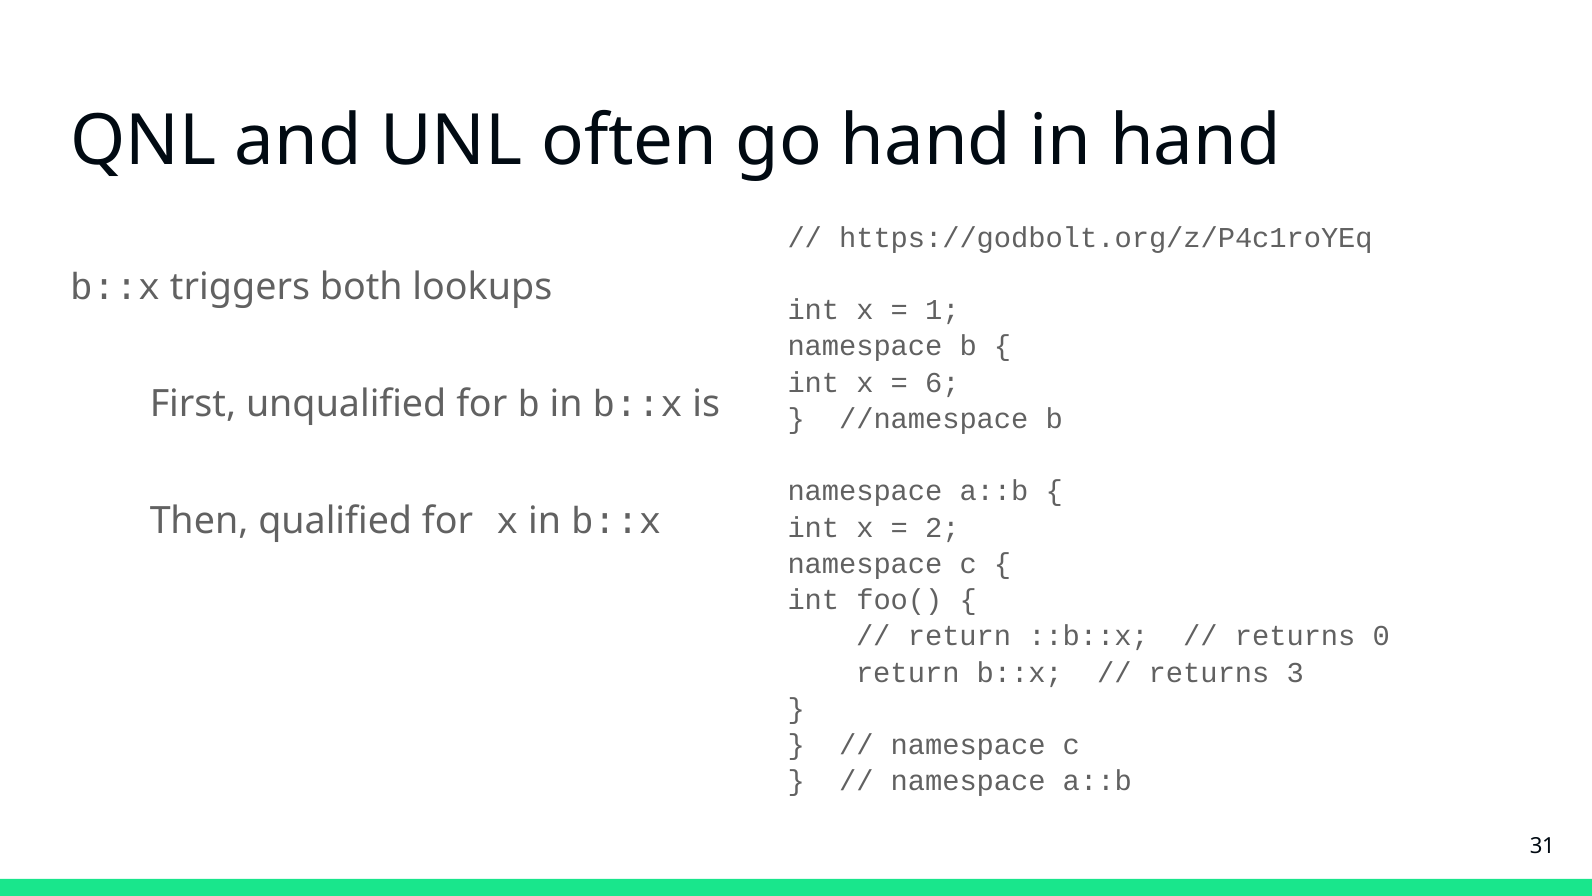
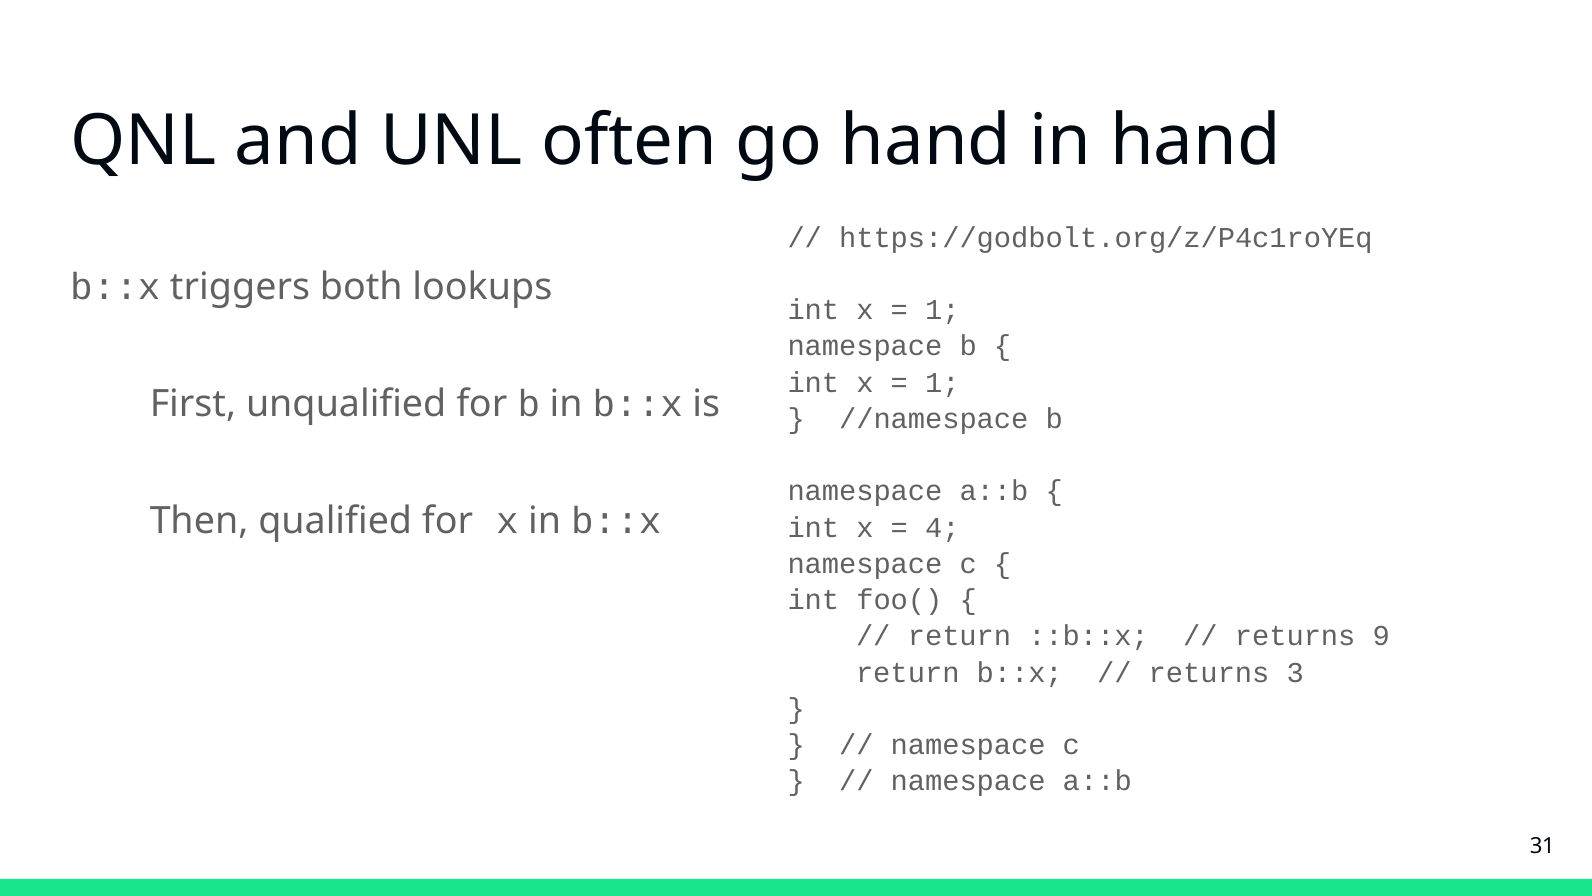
6: 6 -> 1 (942, 382)
2: 2 -> 4 (942, 527)
0: 0 -> 9 (1381, 636)
